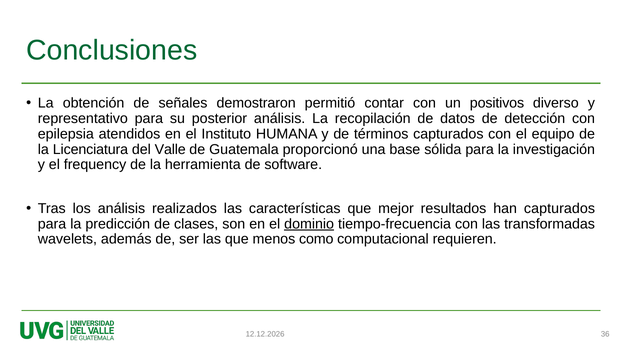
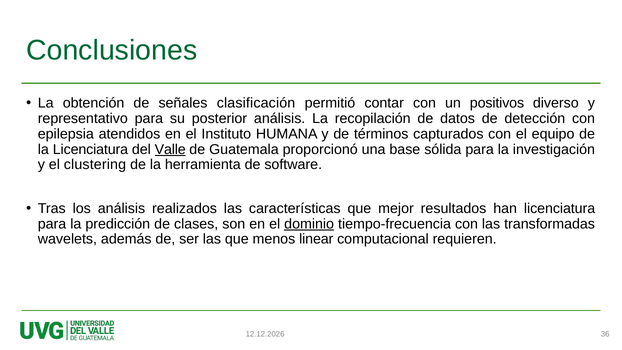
demostraron: demostraron -> clasificación (256, 103)
Valle underline: none -> present (170, 149)
frequency: frequency -> clustering (95, 165)
han capturados: capturados -> licenciatura (560, 208)
como: como -> linear (316, 239)
